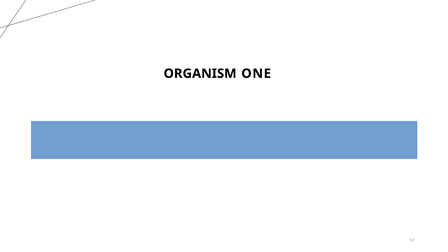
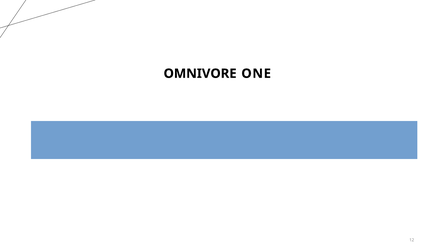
ORGANISM: ORGANISM -> OMNIVORE (200, 74)
